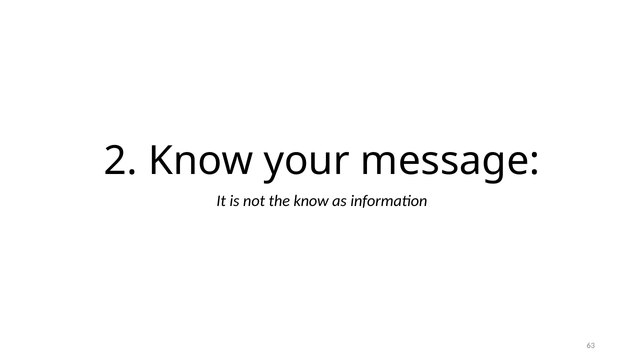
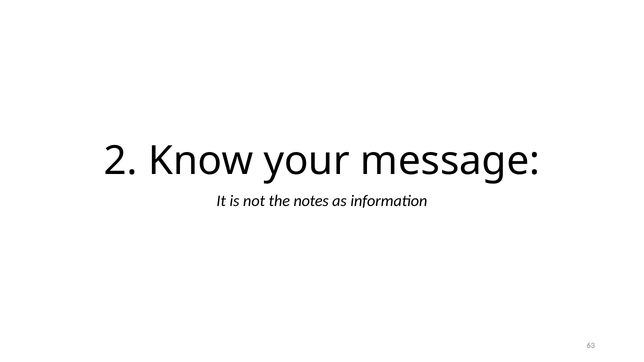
the know: know -> notes (311, 201)
